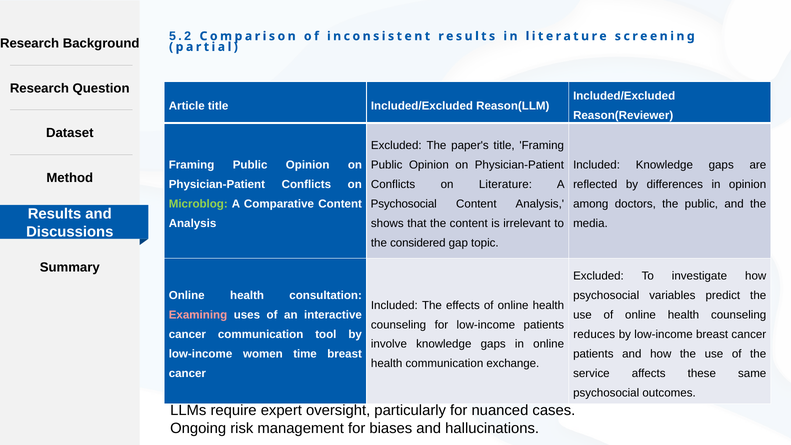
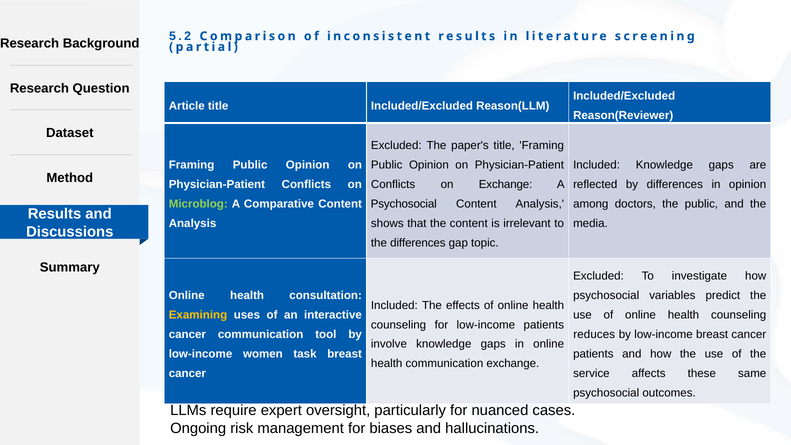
on Literature: Literature -> Exchange (506, 184)
the considered: considered -> differences (418, 243)
Examining colour: pink -> yellow (198, 315)
time: time -> task (305, 354)
